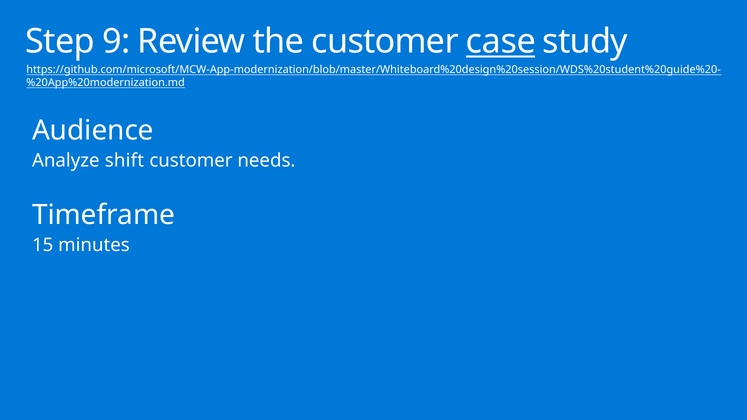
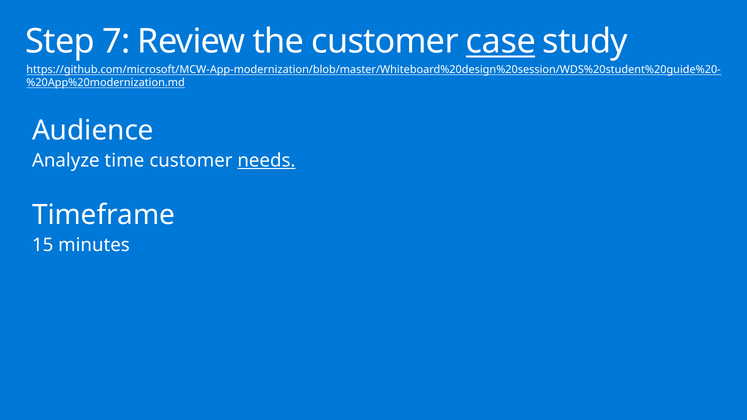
9: 9 -> 7 (116, 42)
shift: shift -> time (124, 161)
needs underline: none -> present (266, 161)
